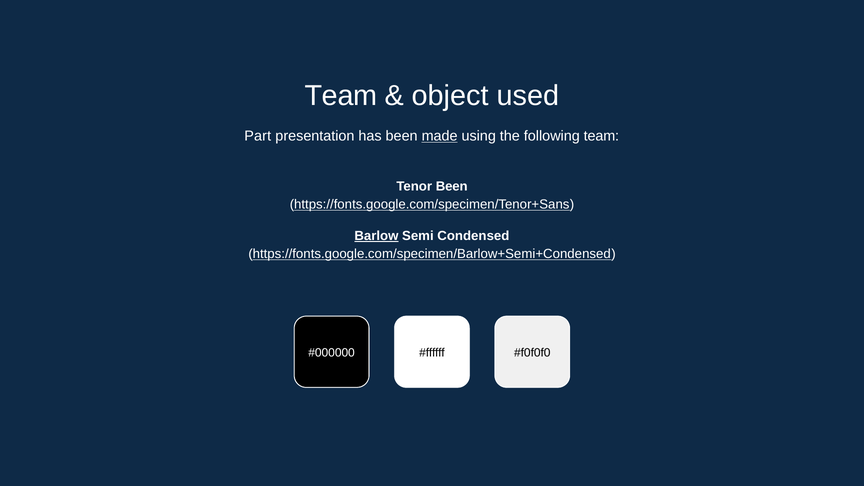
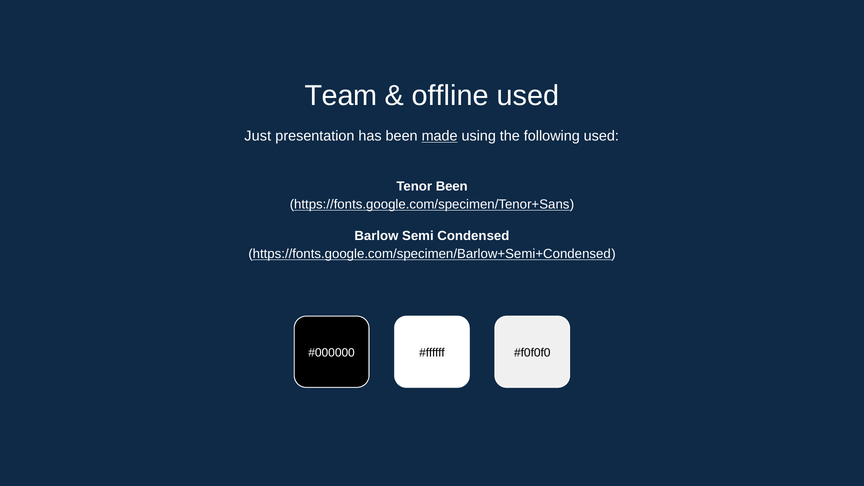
object: object -> offline (450, 96)
Part: Part -> Just (258, 136)
following team: team -> used (601, 136)
Barlow underline: present -> none (376, 236)
